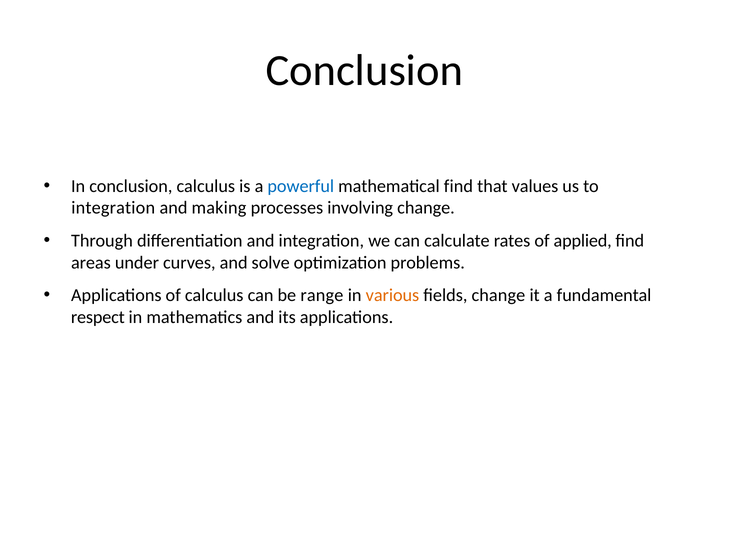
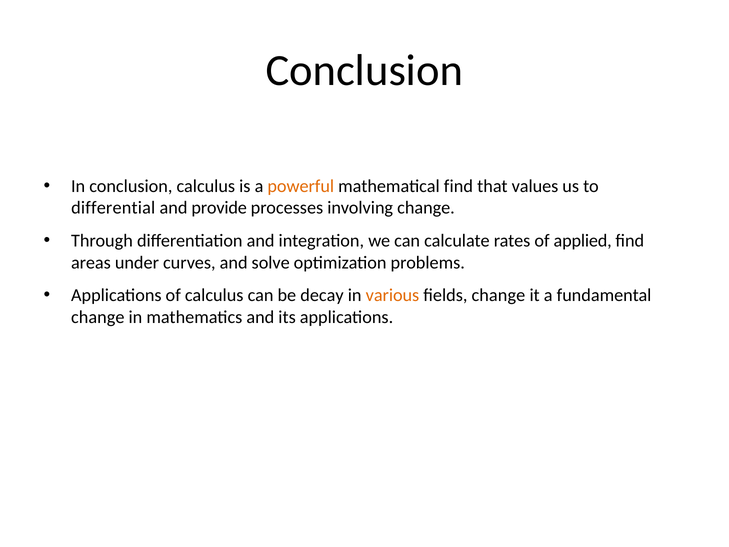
powerful colour: blue -> orange (301, 186)
integration: integration -> differential (113, 208)
making: making -> provide (219, 208)
range: range -> decay (322, 295)
respect: respect -> change (98, 317)
